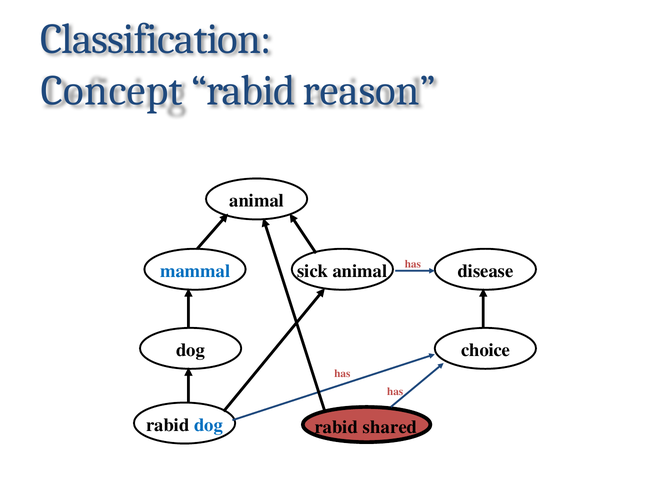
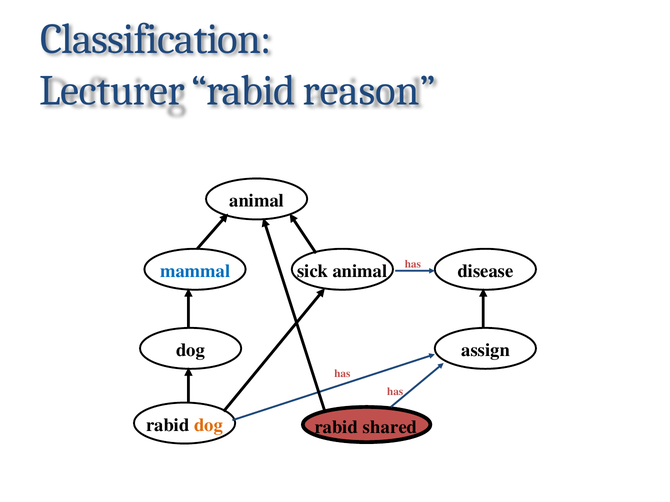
Concept: Concept -> Lecturer (112, 91)
choice: choice -> assign (486, 351)
dog colour: blue -> orange (209, 425)
